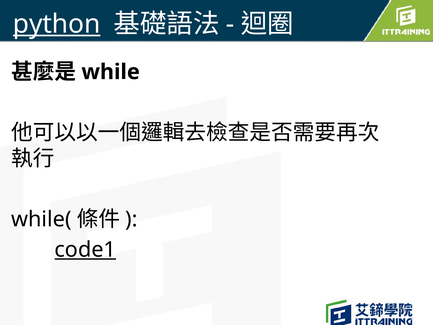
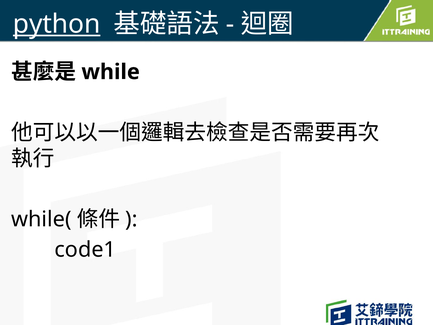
code1 underline: present -> none (85, 249)
